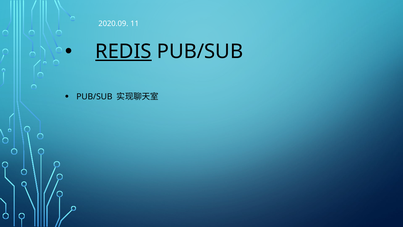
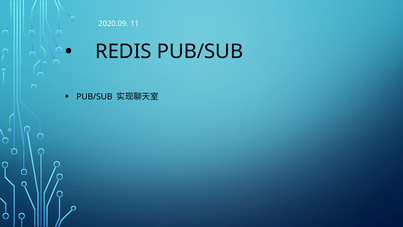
REDIS underline: present -> none (123, 52)
